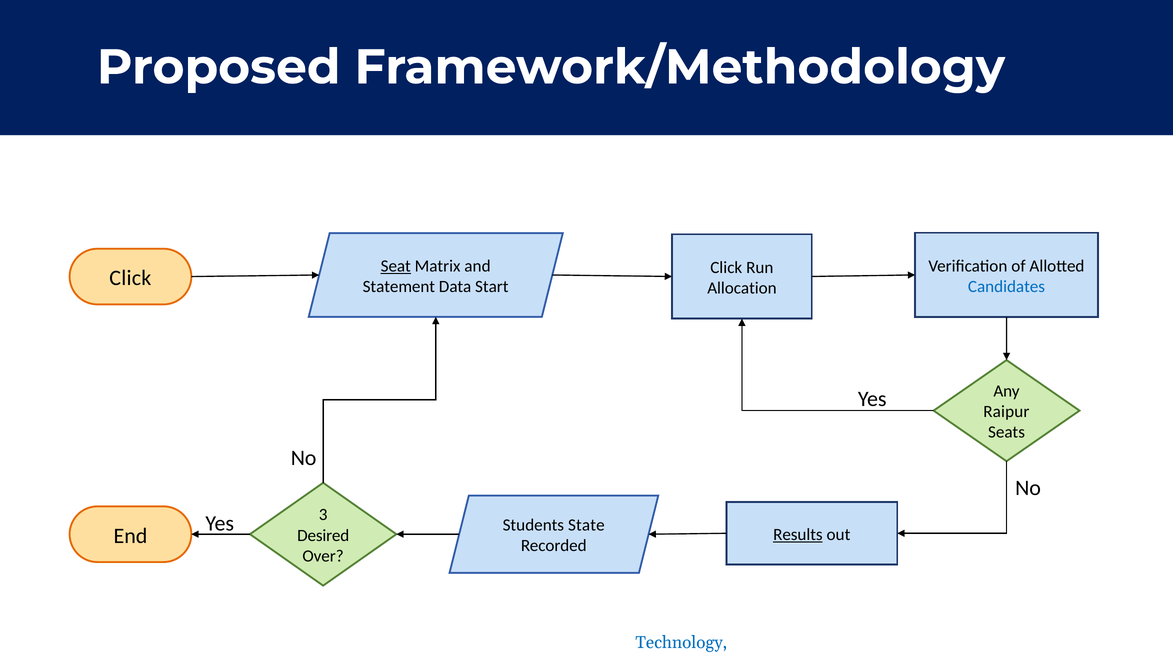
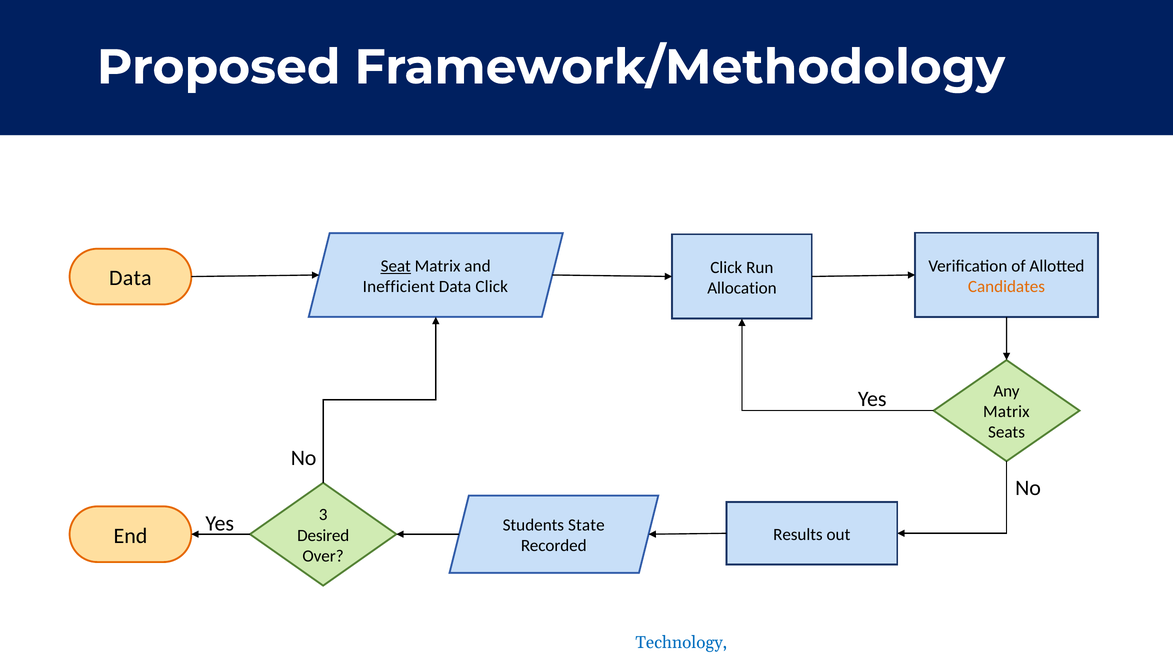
Click: Click -> Data (130, 278)
Candidates colour: blue -> orange (1007, 286)
Statement: Statement -> Inefficient (399, 286)
Data Start: Start -> Click (492, 286)
Raipur: Raipur -> Matrix (1006, 412)
Results underline: present -> none (798, 534)
